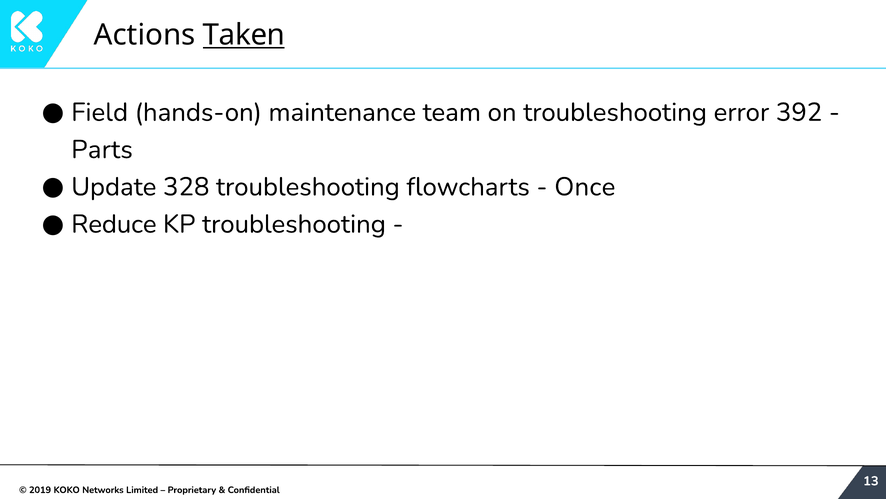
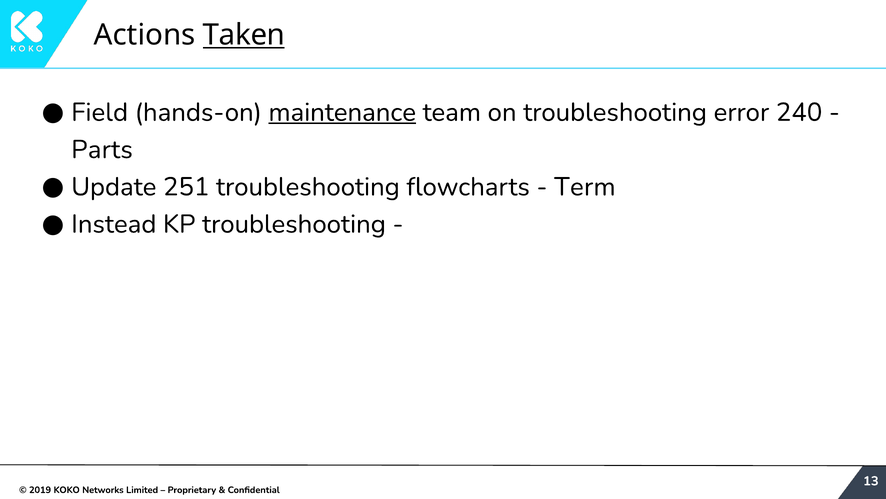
maintenance underline: none -> present (342, 112)
392: 392 -> 240 (799, 112)
328: 328 -> 251 (186, 187)
Once: Once -> Term (585, 187)
Reduce: Reduce -> Instead (114, 224)
